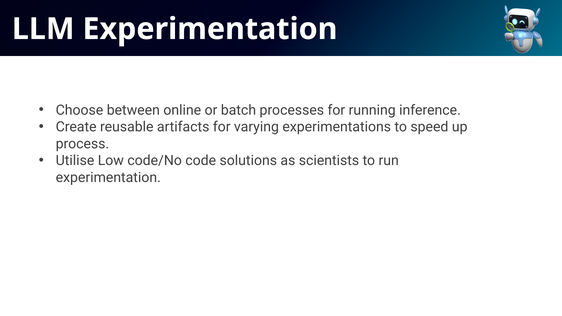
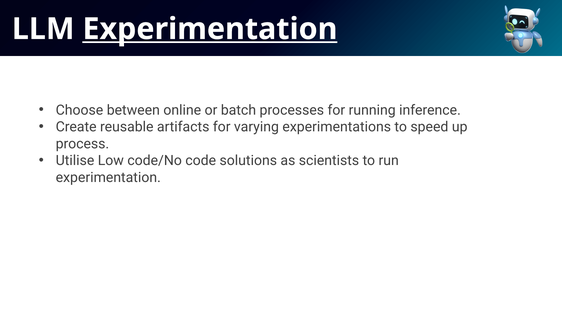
Experimentation underline: none -> present (210, 29)
